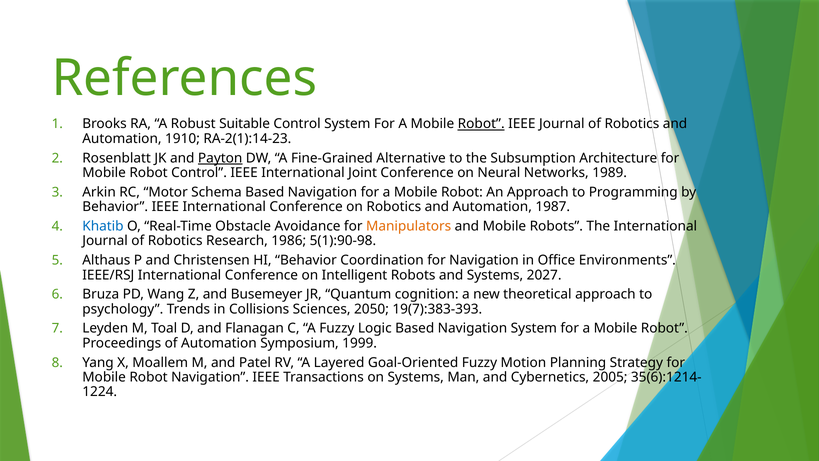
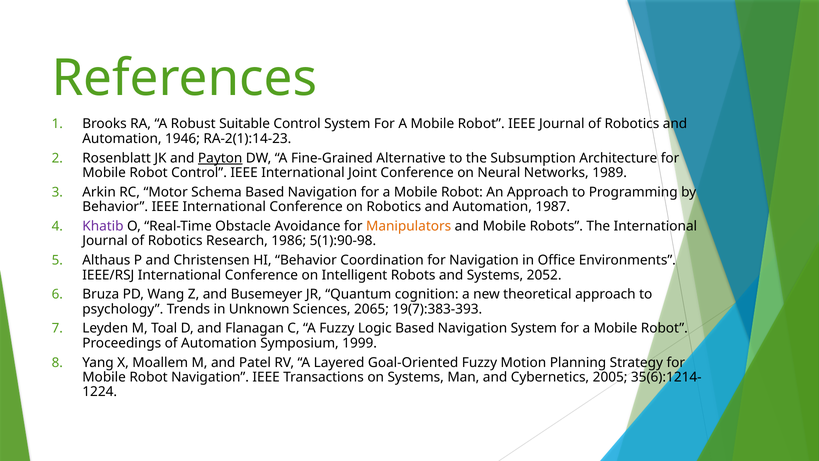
Robot underline: present -> none (481, 124)
1910: 1910 -> 1946 (182, 139)
Khatib colour: blue -> purple (103, 226)
2027: 2027 -> 2052 (544, 275)
Collisions: Collisions -> Unknown (259, 309)
2050: 2050 -> 2065 (371, 309)
